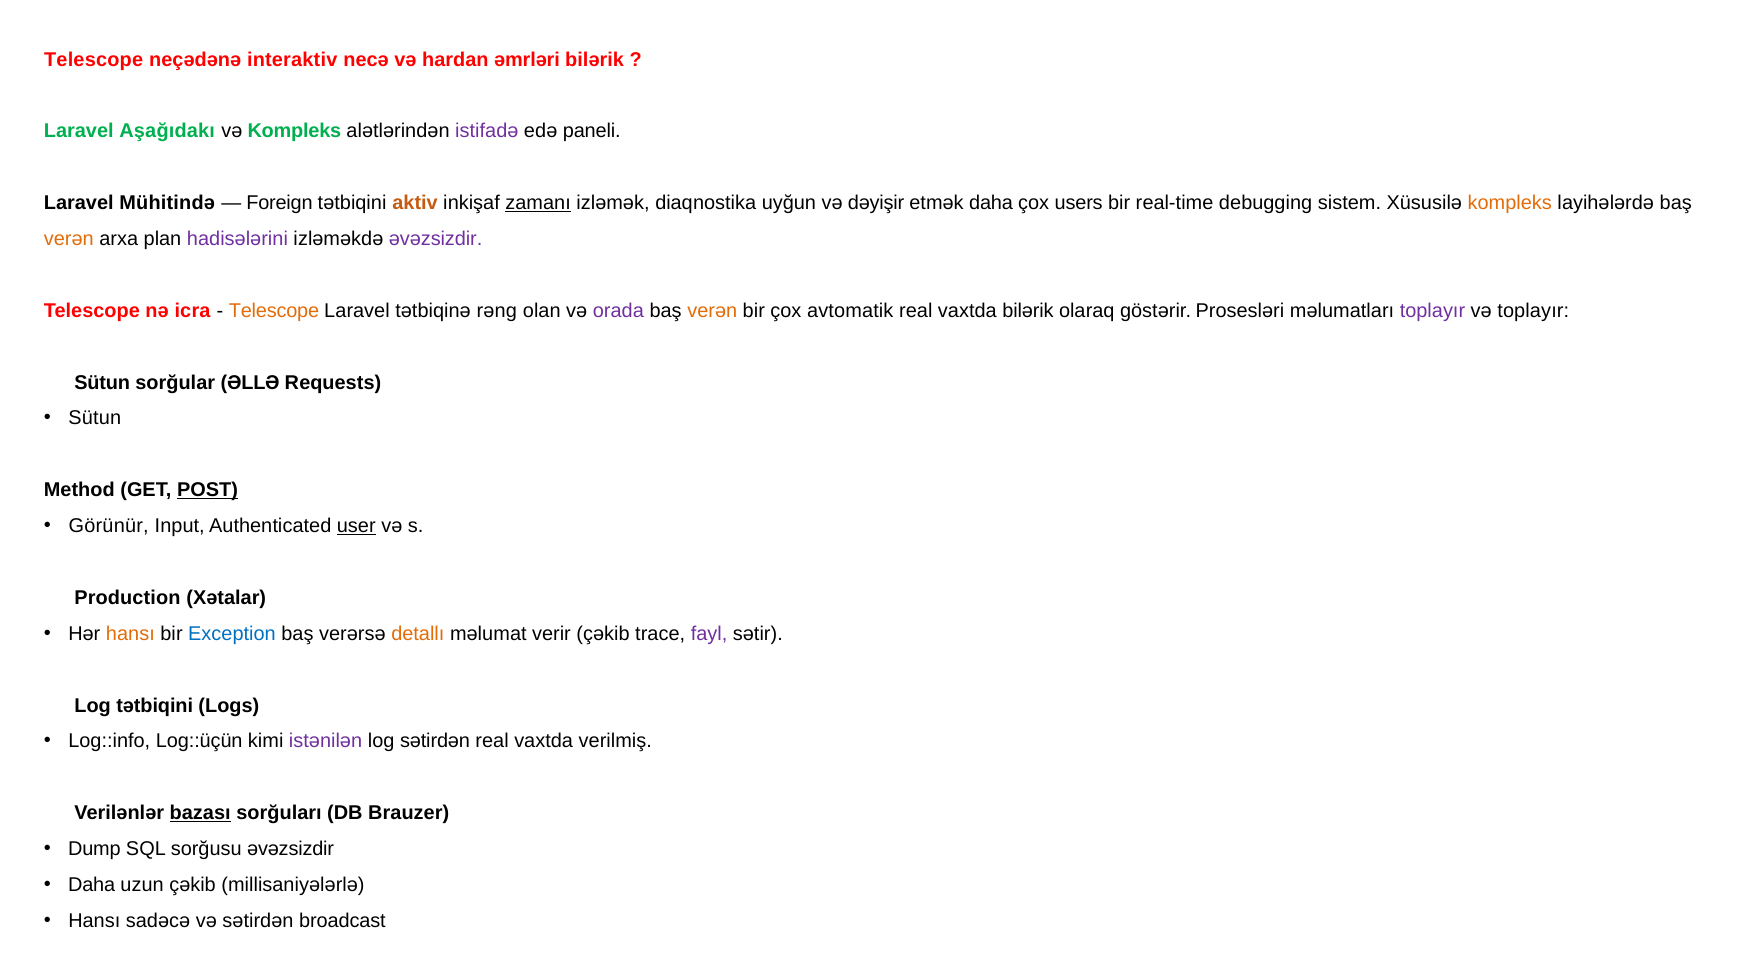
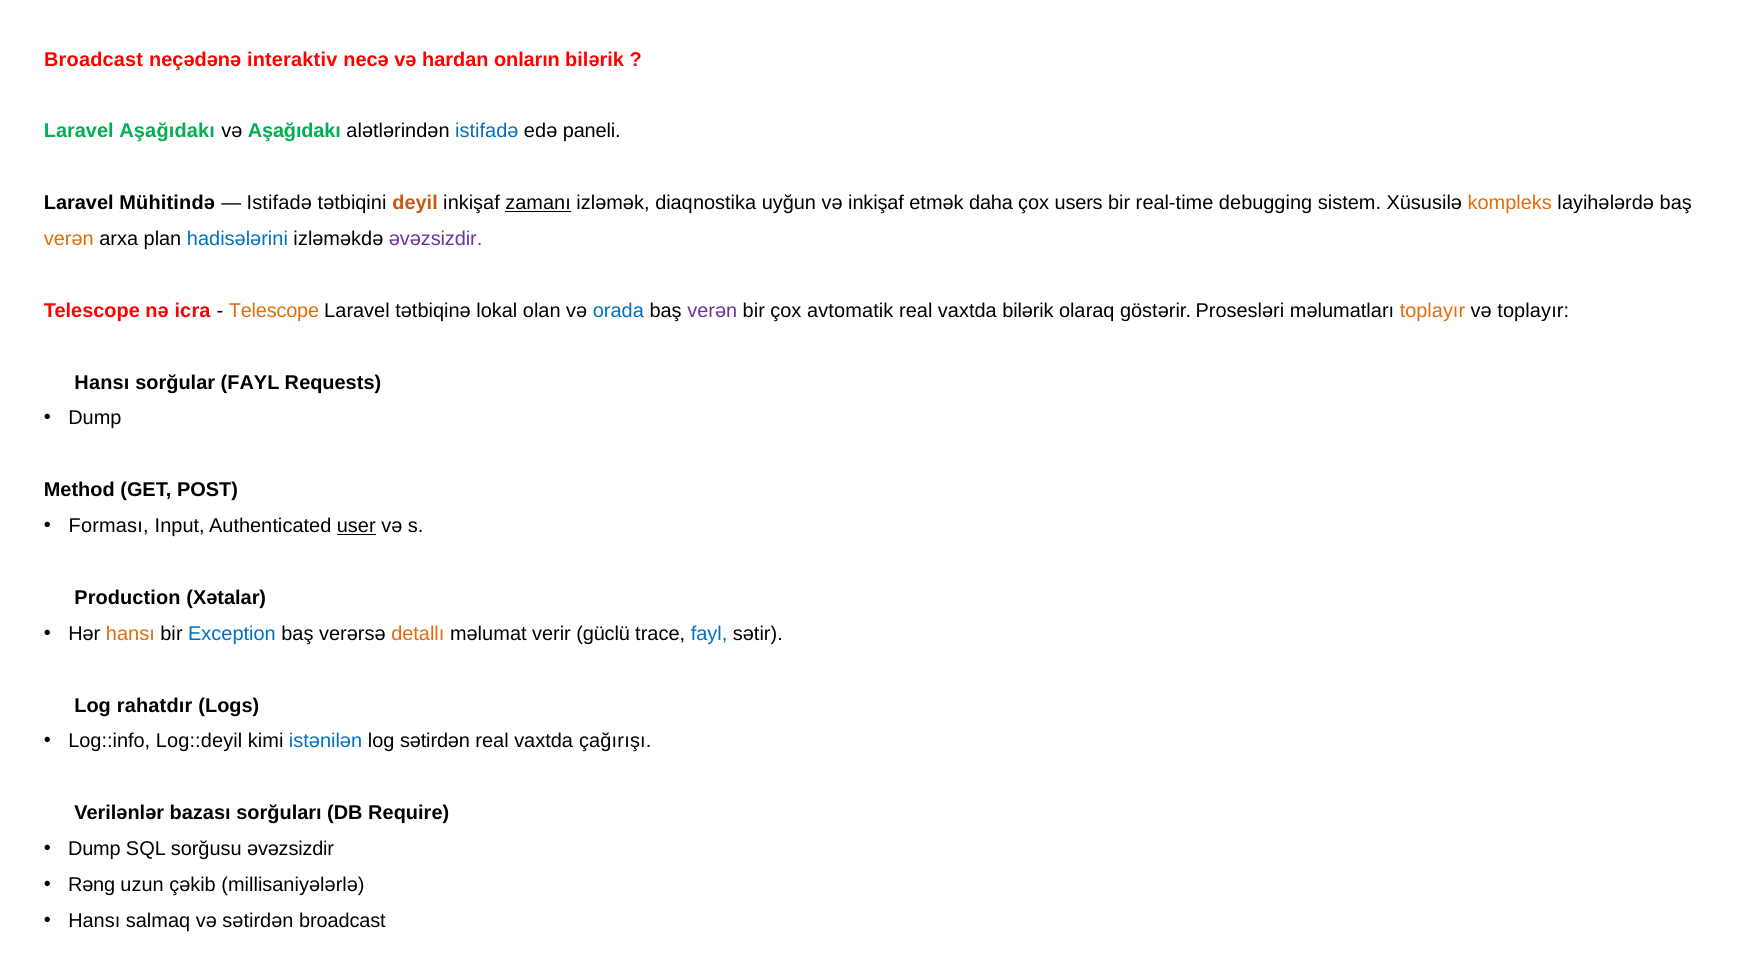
Telescope: Telescope -> Broadcast (94, 60)
əmrləri: əmrləri -> onların (527, 60)
və Kompleks: Kompleks -> Aşağıdakı (294, 131)
istifadə colour: purple -> blue (487, 131)
Foreign: Foreign -> Istifadə (279, 203)
aktiv: aktiv -> deyil (415, 203)
və dəyişir: dəyişir -> inkişaf (876, 203)
hadisələrini colour: purple -> blue (237, 239)
rəng: rəng -> lokal (497, 311)
orada colour: purple -> blue (618, 311)
verən colour: orange -> purple (712, 311)
toplayır colour: purple -> orange (1432, 311)
Sütun: Sütun -> Hansı (102, 383)
sorğular ƏLLƏ: ƏLLƏ -> FAYL (250, 383)
Sütun: Sütun -> Dump (95, 418)
POST underline: present -> none (207, 490)
Görünür: Görünür -> Forması (109, 526)
verir çəkib: çəkib -> güclü (603, 634)
fayl colour: purple -> blue (709, 634)
Log tətbiqini: tətbiqini -> rahatdır (155, 706)
Log::üçün: Log::üçün -> Log::deyil (199, 741)
istənilən colour: purple -> blue (326, 741)
verilmiş: verilmiş -> çağırışı (615, 741)
bazası underline: present -> none (200, 813)
Brauzer: Brauzer -> Require (409, 813)
Daha: Daha -> Rəng (92, 885)
sadəcə: sadəcə -> salmaq (158, 921)
